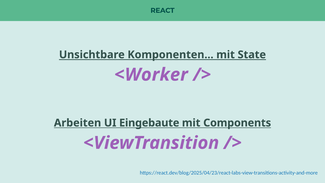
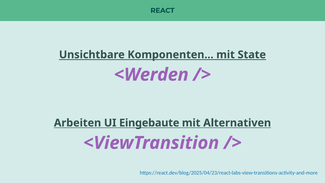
<Worker: <Worker -> <Werden (151, 75)
Components: Components -> Alternativen (237, 123)
